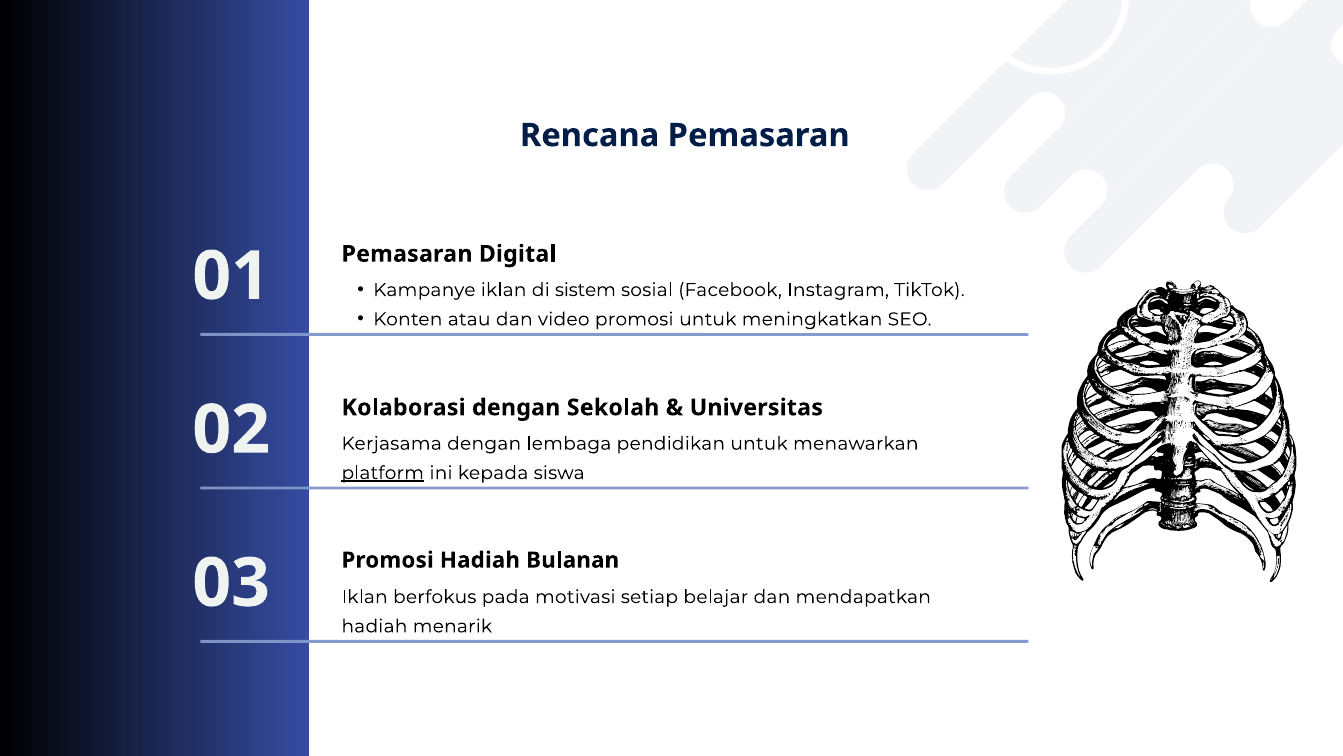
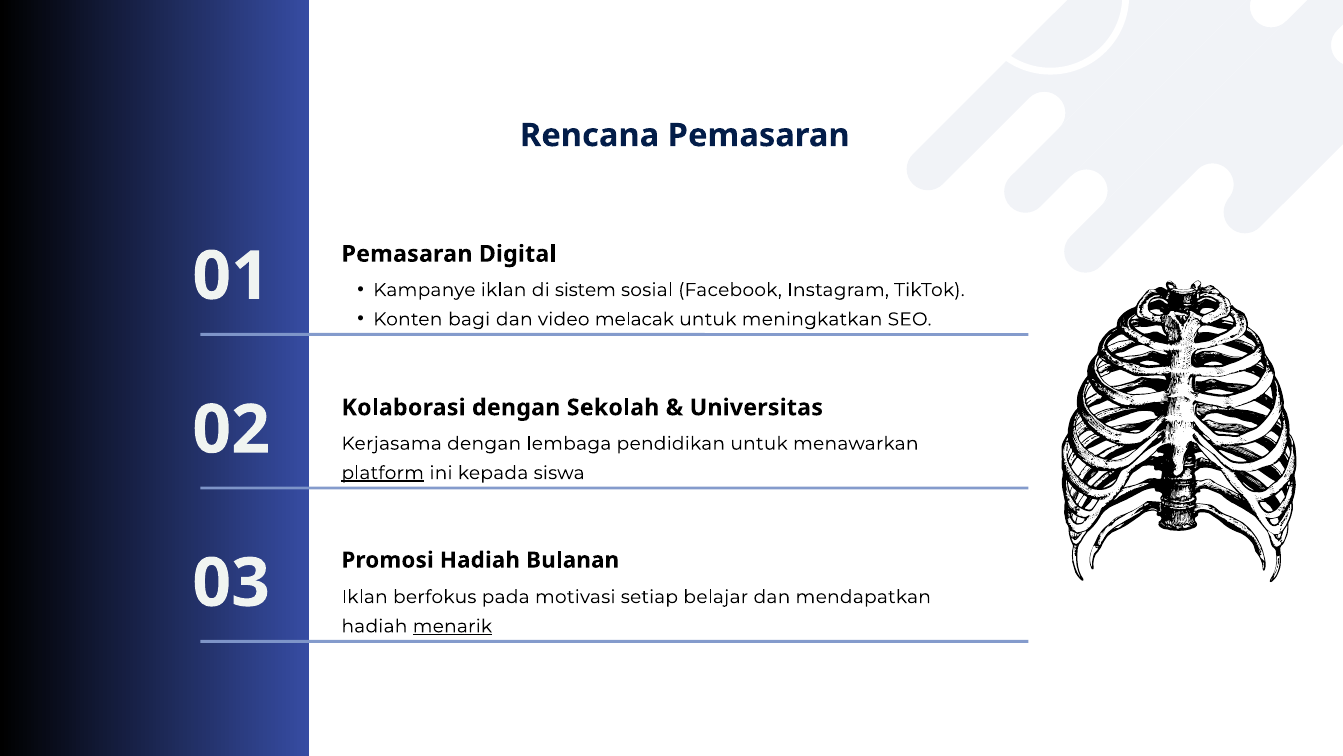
atau: atau -> bagi (469, 319)
video promosi: promosi -> melacak (634, 319)
menarik underline: none -> present (452, 626)
